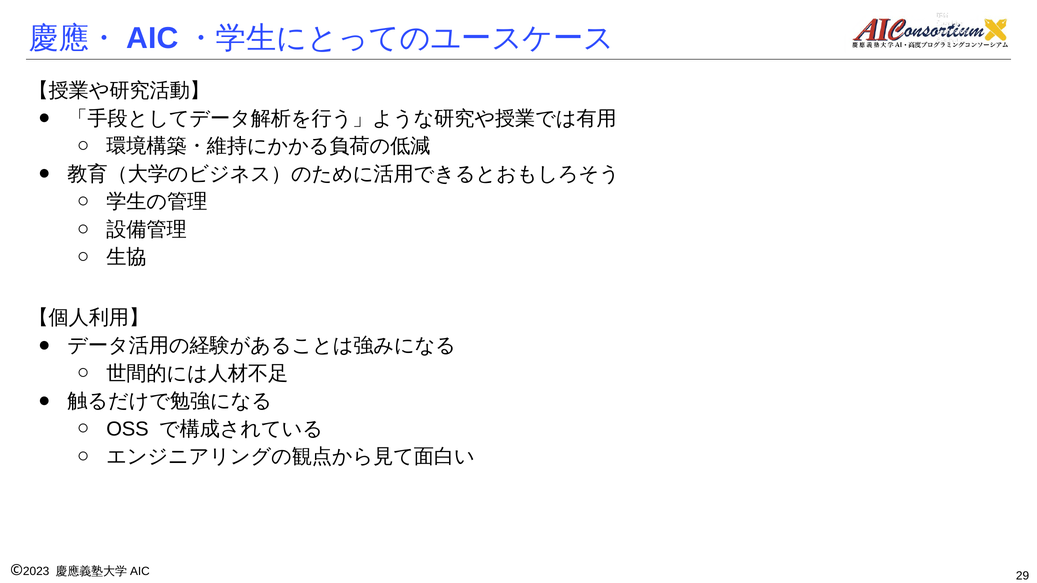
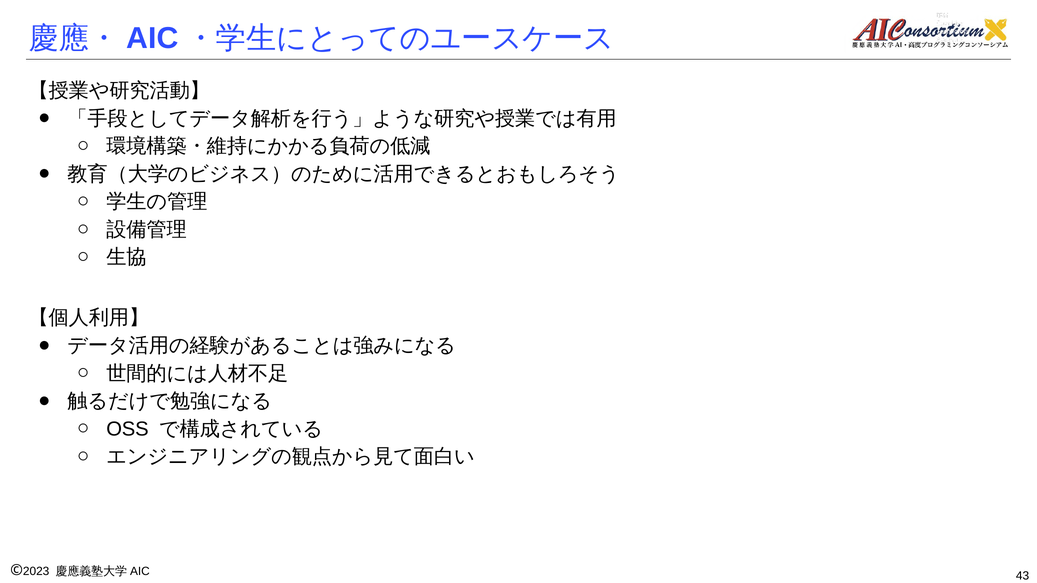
29: 29 -> 43 (1023, 576)
